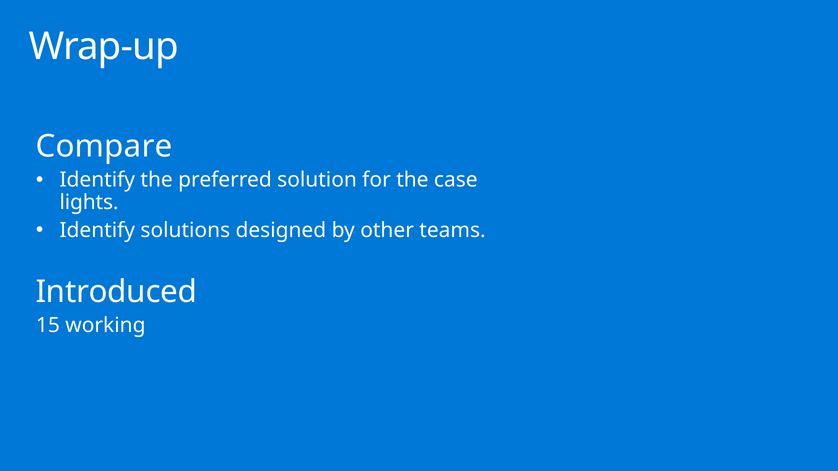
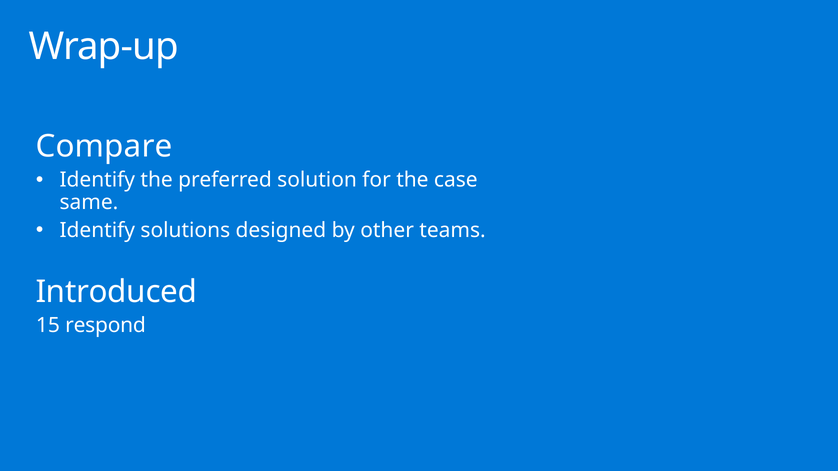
lights: lights -> same (89, 203)
working: working -> respond (106, 325)
